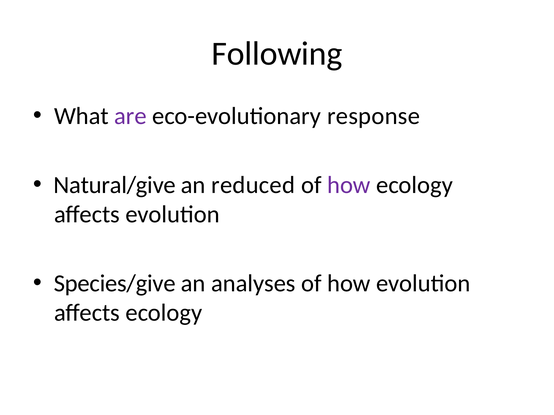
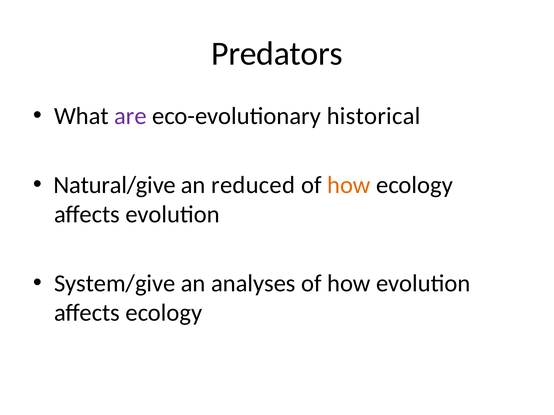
Following: Following -> Predators (277, 54)
response: response -> historical (374, 116)
how colour: purple -> orange (349, 185)
Species/give: Species/give -> System/give (115, 284)
